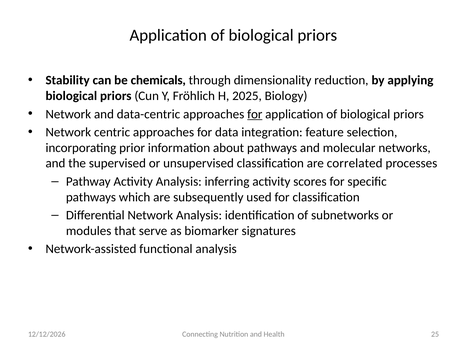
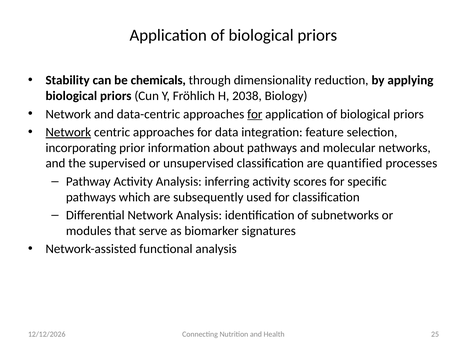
2025: 2025 -> 2038 (247, 96)
Network underline: none -> present (68, 132)
correlated: correlated -> quantified (355, 163)
